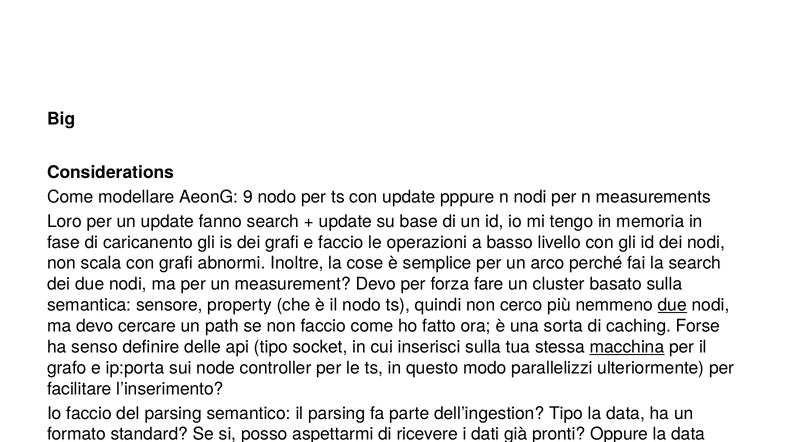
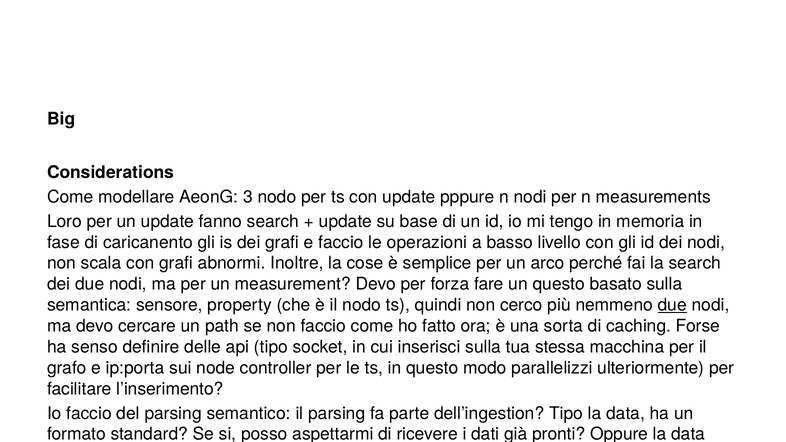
9: 9 -> 3 (248, 197)
un cluster: cluster -> questo (559, 284)
macchina underline: present -> none (627, 347)
